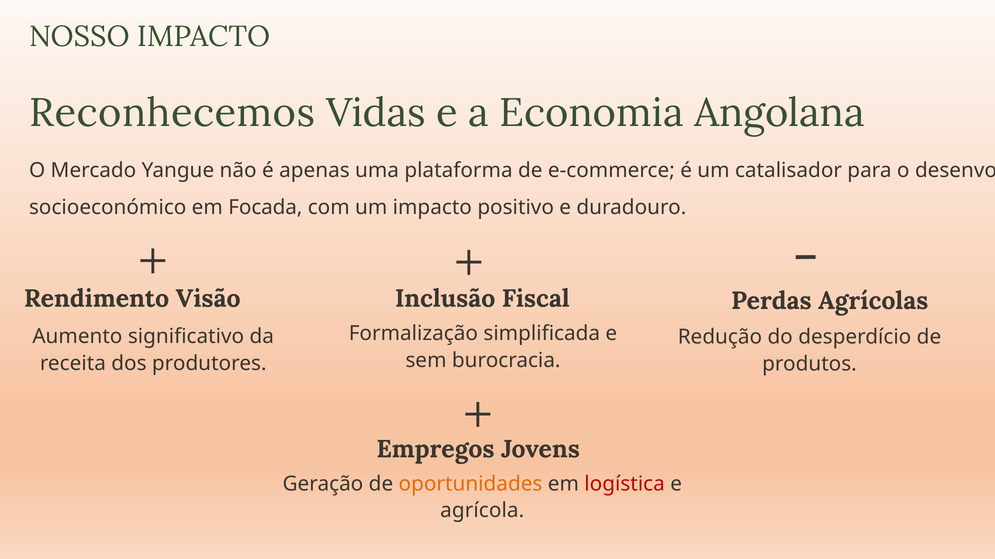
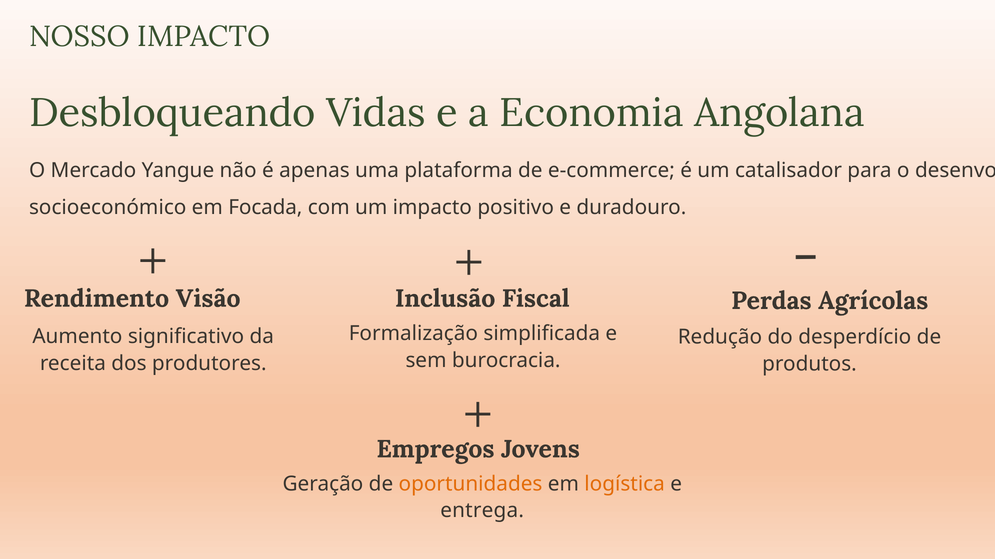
Reconhecemos: Reconhecemos -> Desbloqueando (172, 113)
logística colour: red -> orange (625, 484)
agrícola: agrícola -> entrega (482, 511)
